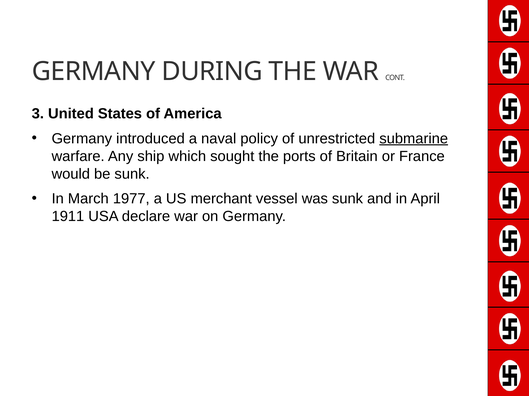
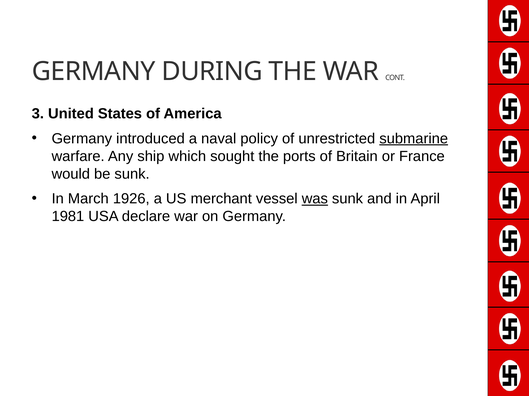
1977: 1977 -> 1926 (131, 199)
was underline: none -> present (315, 199)
1911: 1911 -> 1981 (68, 217)
